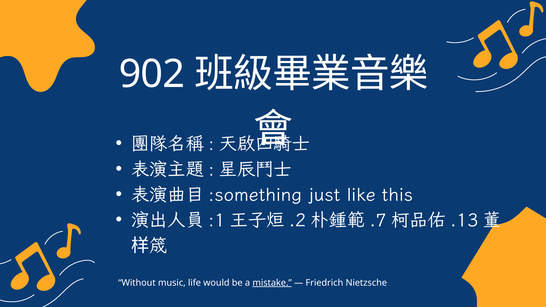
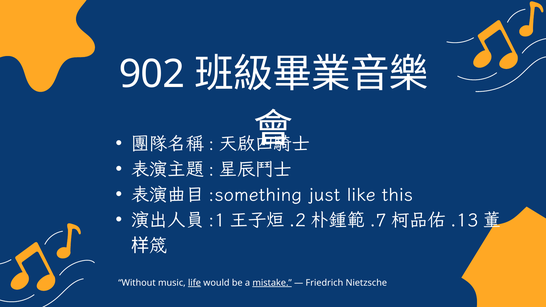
life underline: none -> present (194, 283)
